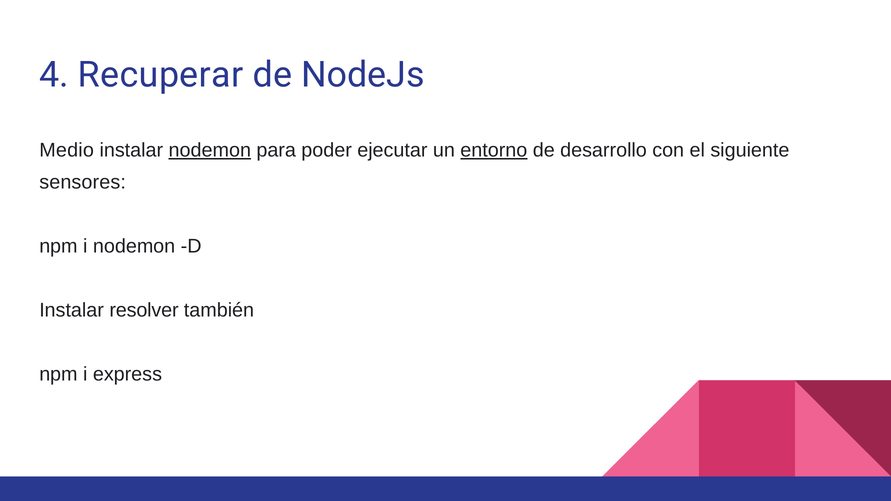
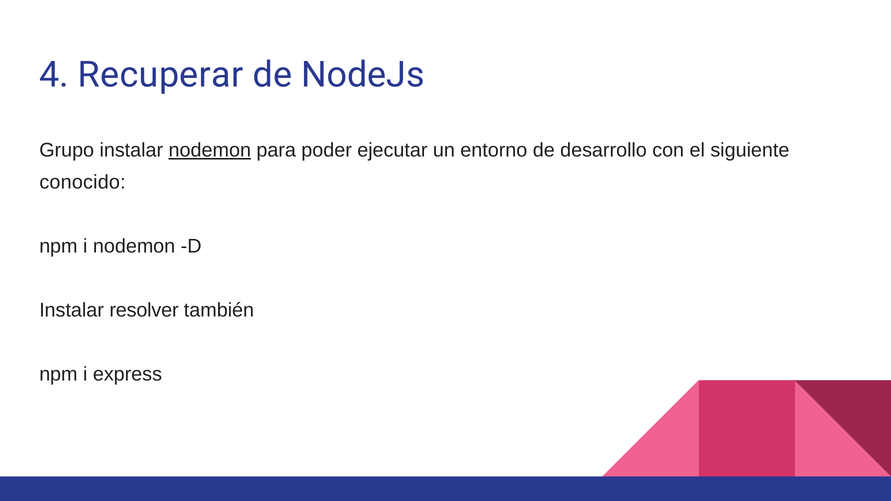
Medio: Medio -> Grupo (67, 150)
entorno underline: present -> none (494, 150)
sensores: sensores -> conocido (83, 182)
